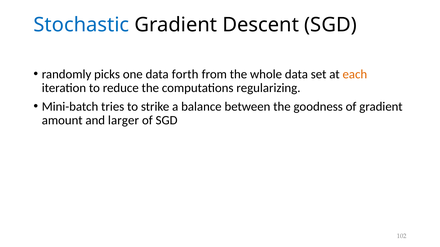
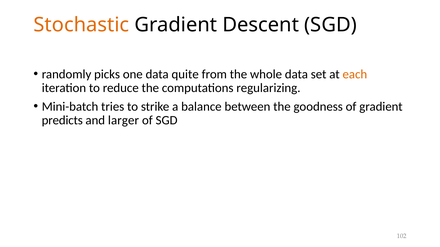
Stochastic colour: blue -> orange (81, 25)
forth: forth -> quite (185, 74)
amount: amount -> predicts (62, 121)
